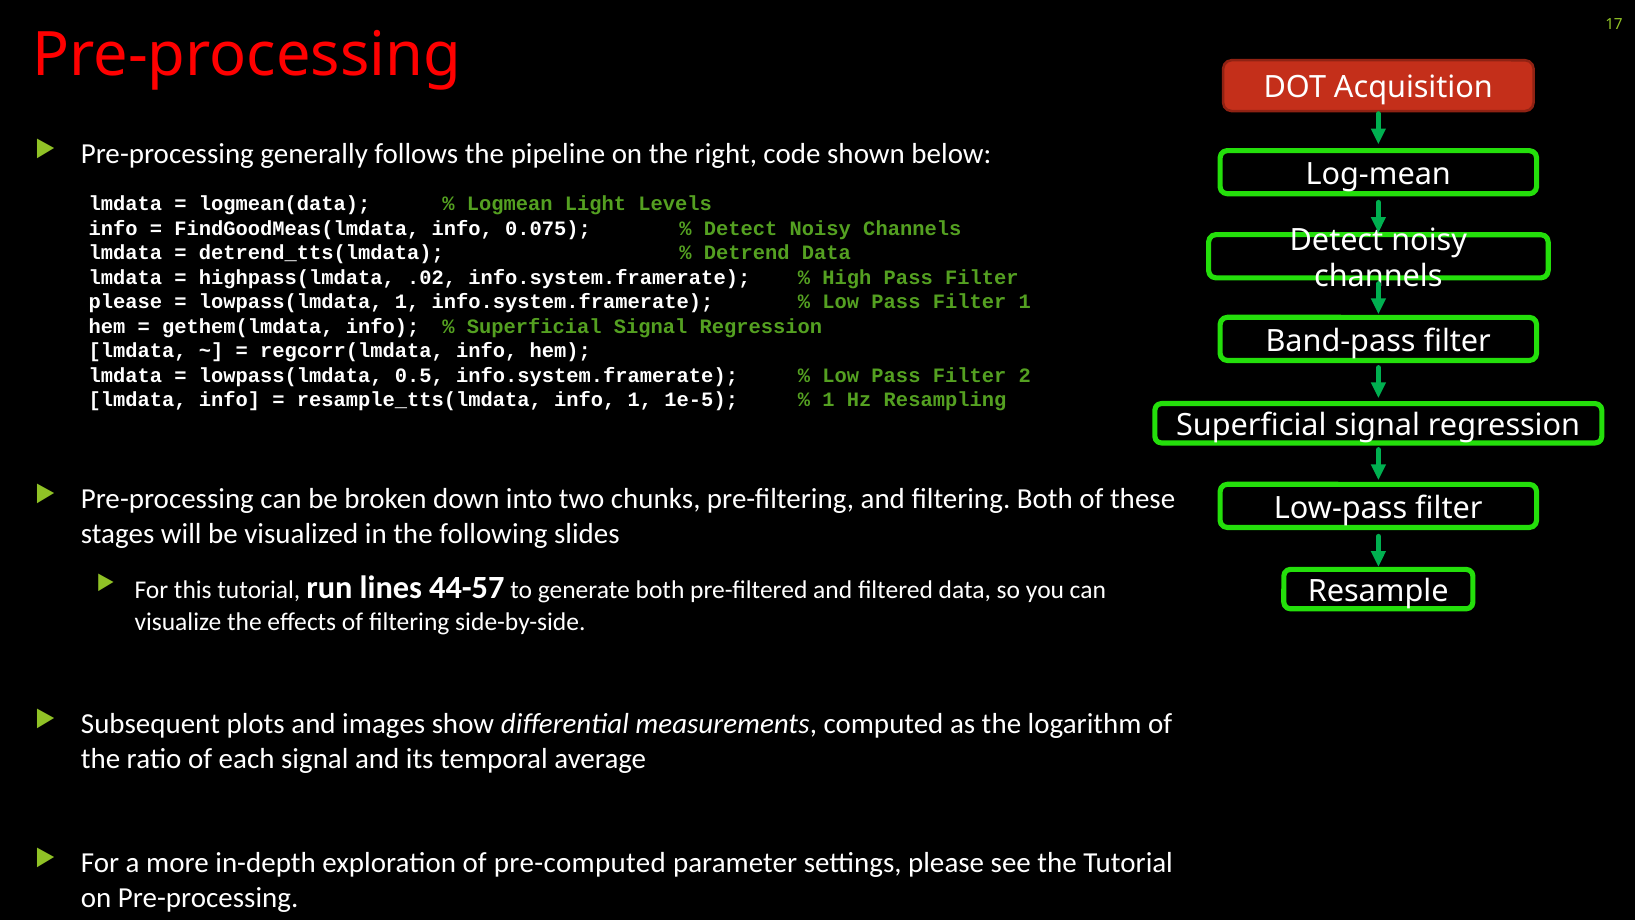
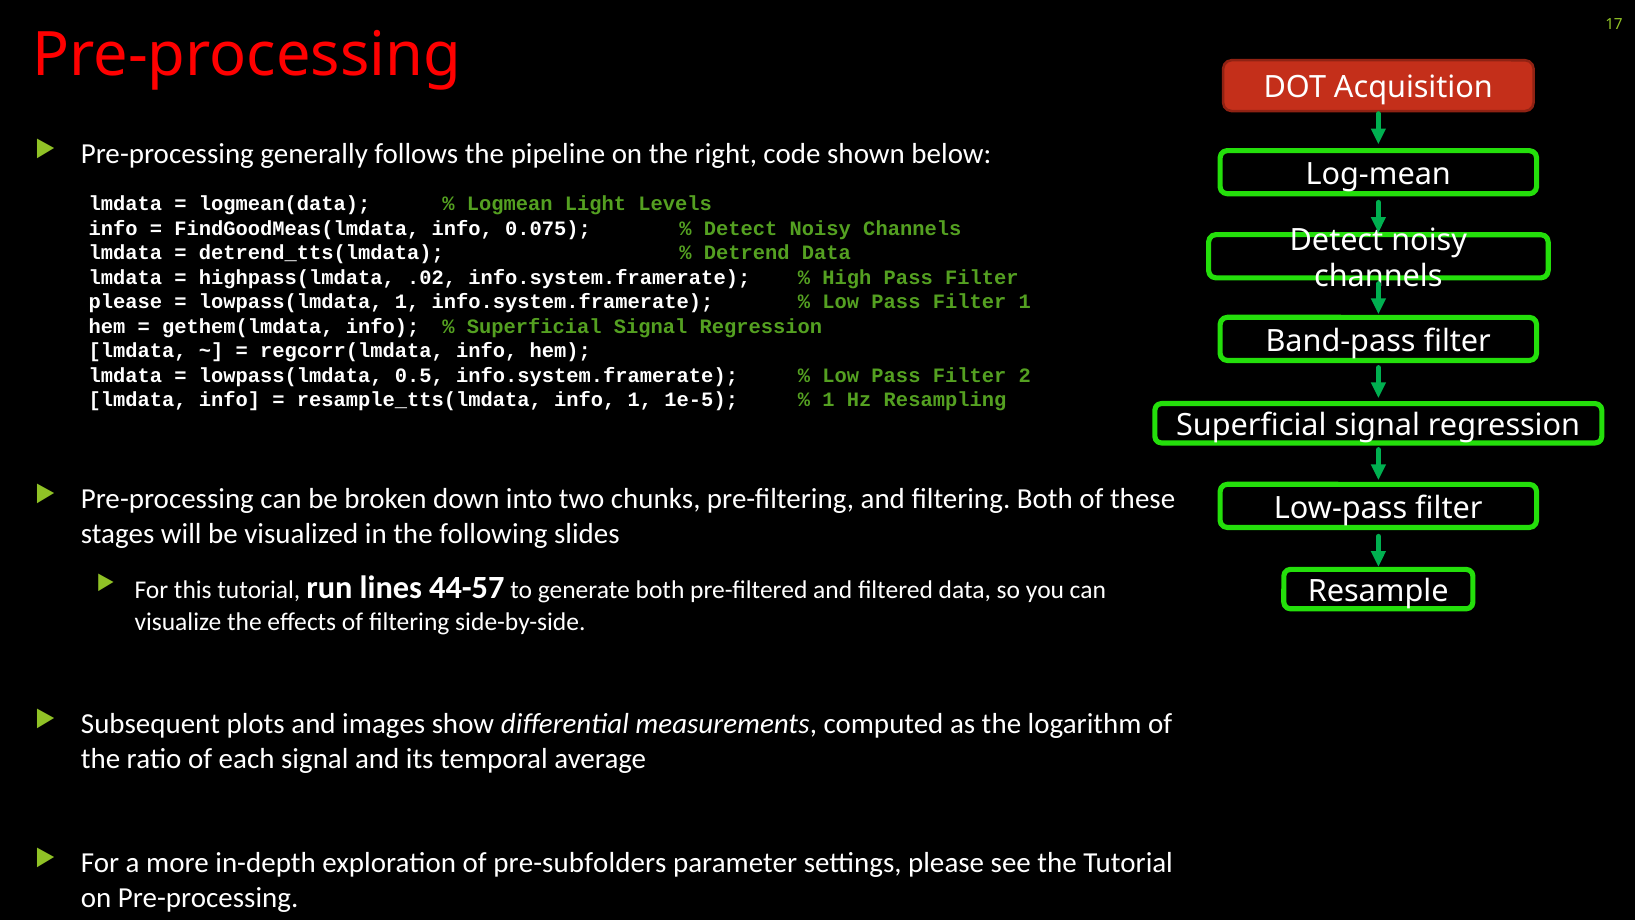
pre-computed: pre-computed -> pre-subfolders (580, 862)
